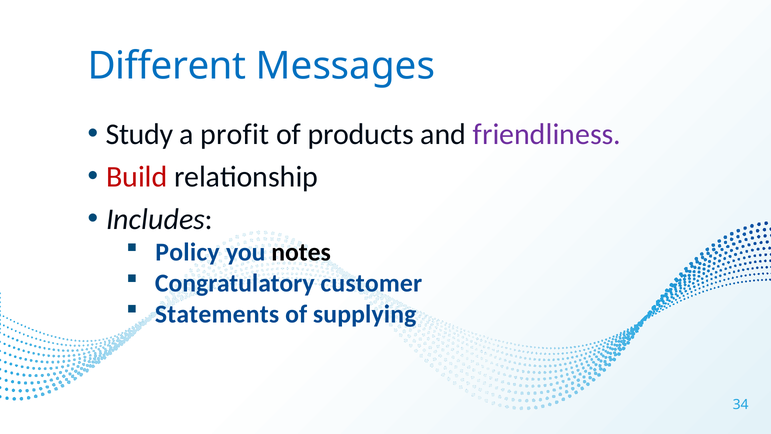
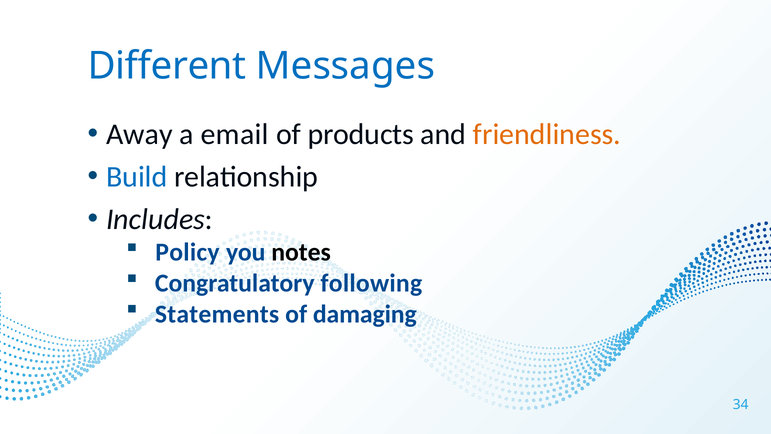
Study: Study -> Away (139, 134)
profit: profit -> email (235, 134)
friendliness colour: purple -> orange (547, 134)
Build colour: red -> blue (137, 177)
customer: customer -> following (371, 283)
supplying: supplying -> damaging (365, 314)
